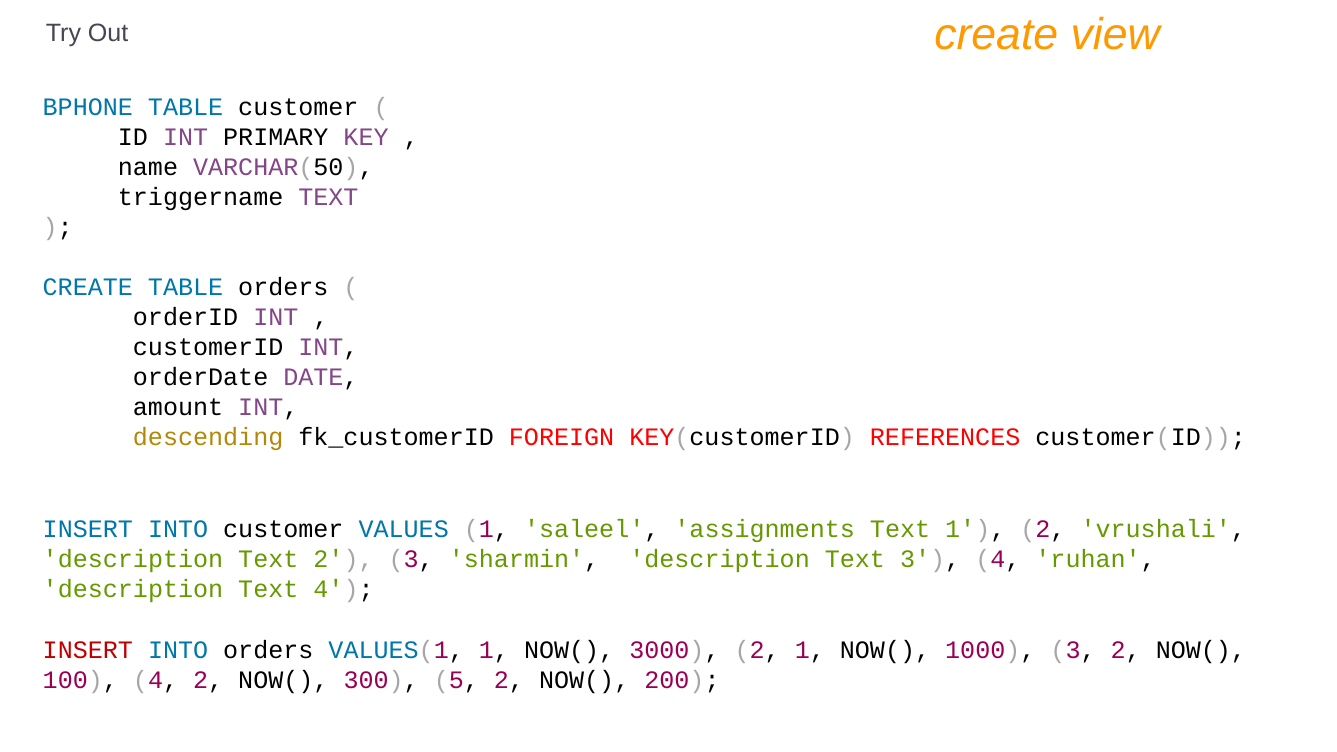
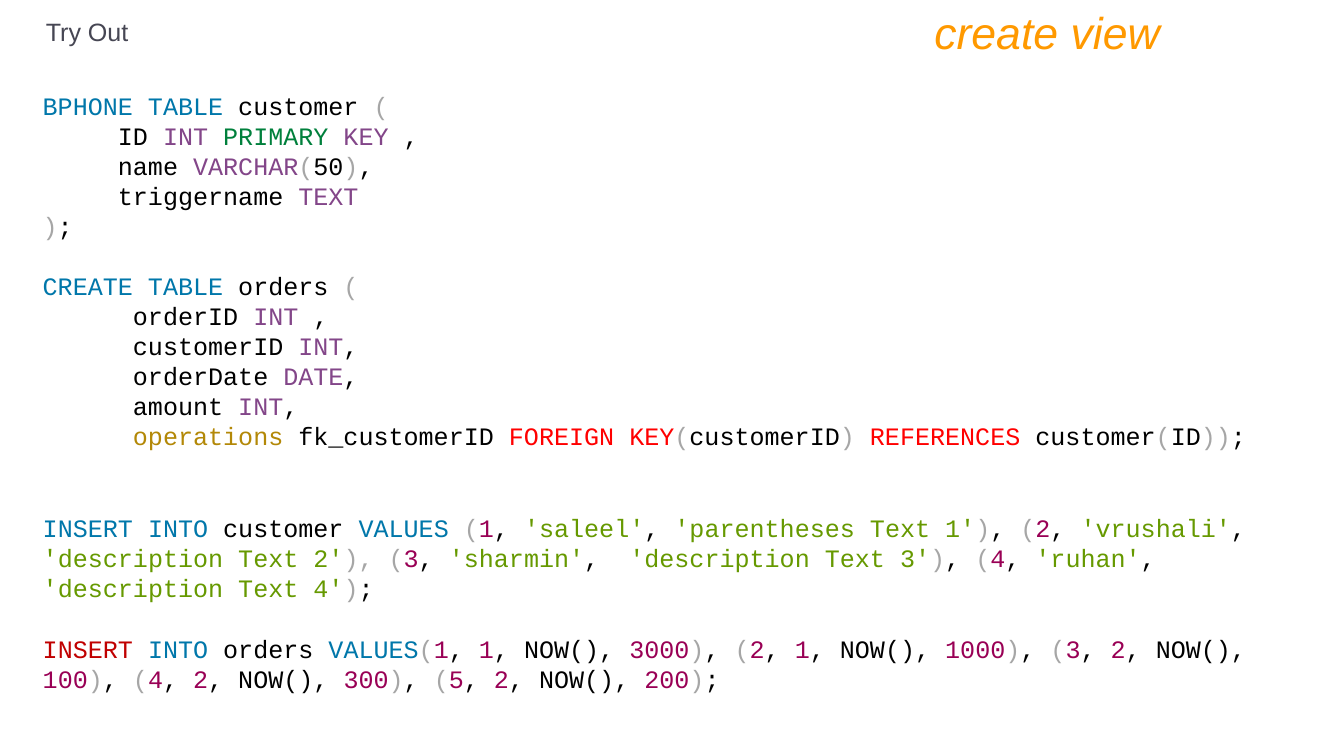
PRIMARY colour: black -> green (276, 137)
descending: descending -> operations (208, 438)
assignments: assignments -> parentheses (765, 529)
